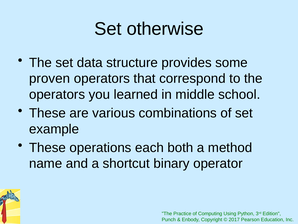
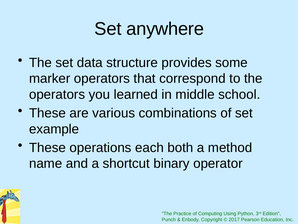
otherwise: otherwise -> anywhere (165, 29)
proven: proven -> marker (50, 78)
